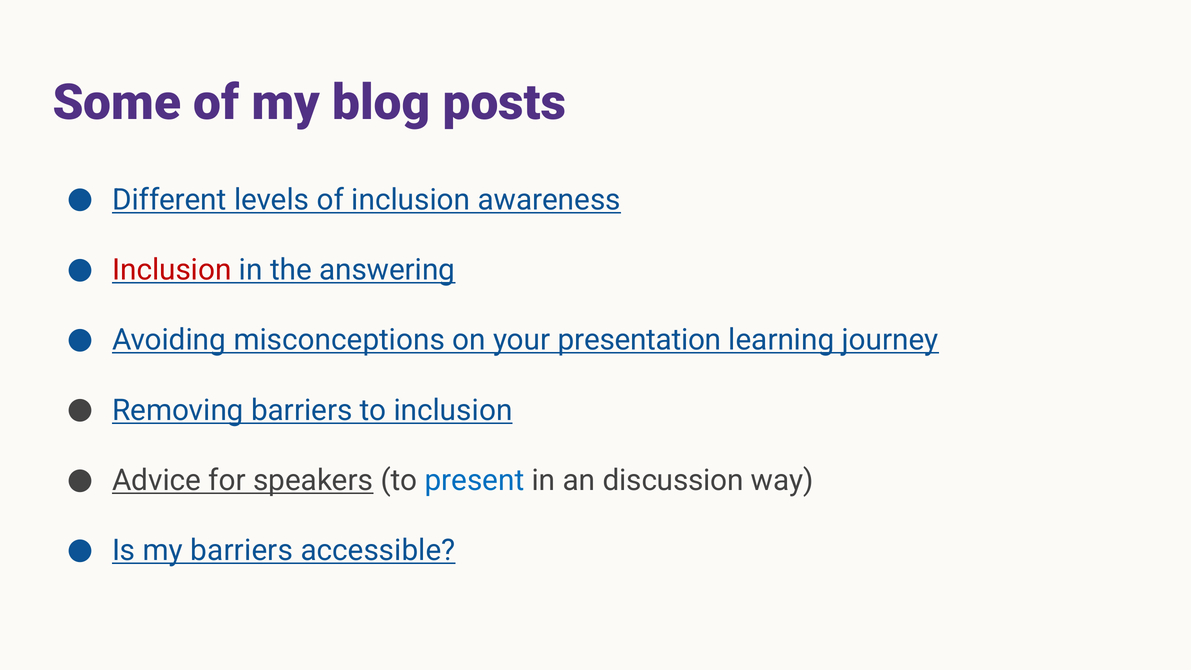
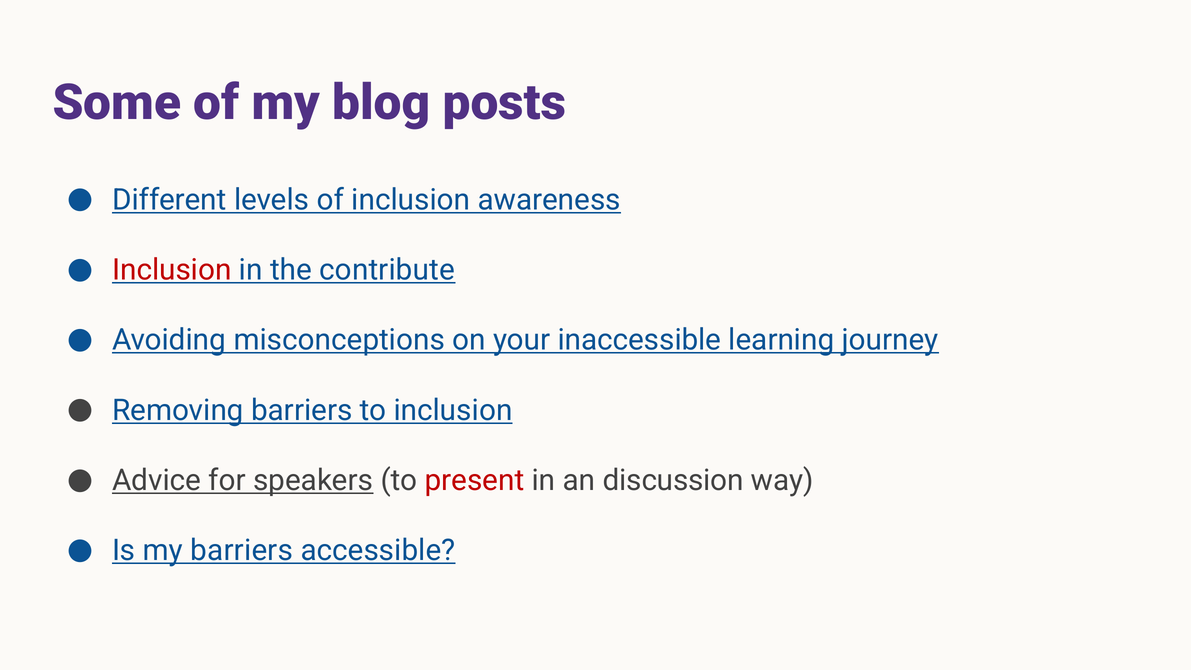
answering: answering -> contribute (387, 270)
presentation: presentation -> inaccessible (640, 340)
present colour: blue -> red (474, 480)
